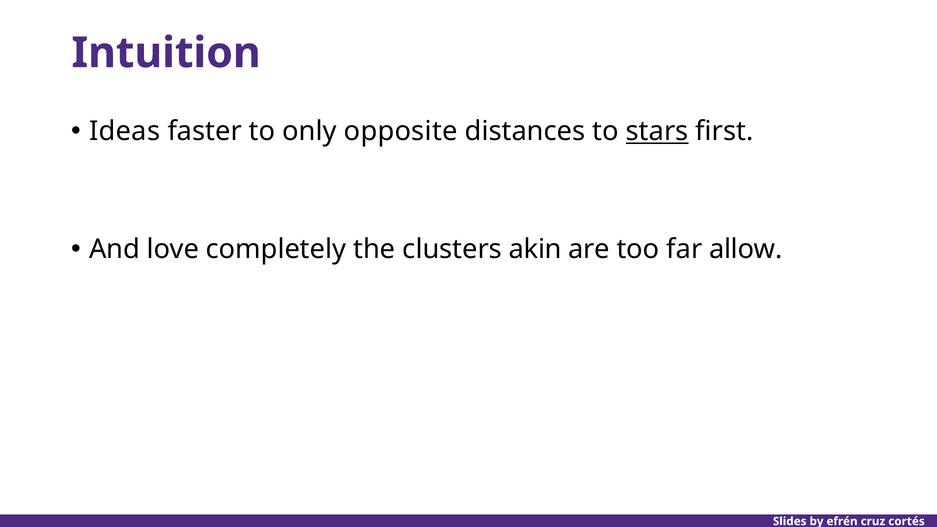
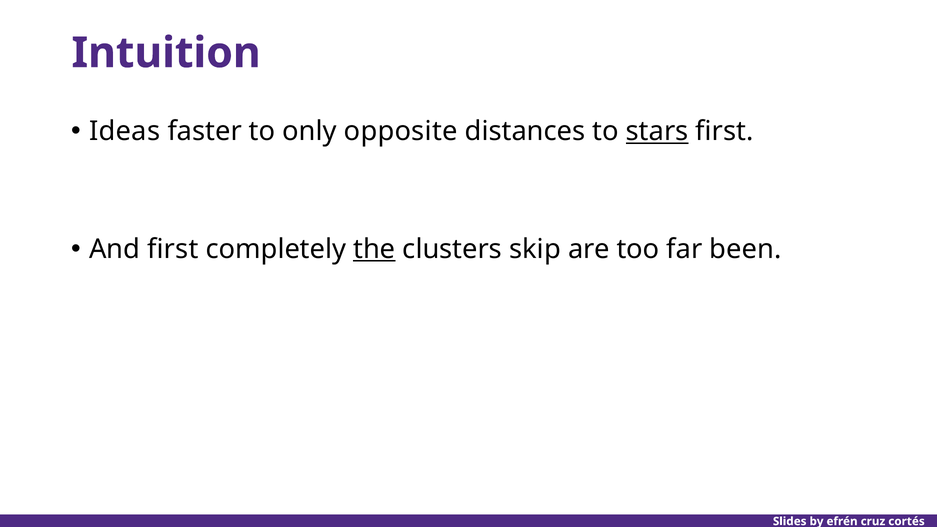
And love: love -> first (173, 249)
the underline: none -> present (374, 249)
akin: akin -> skip (535, 249)
allow: allow -> been (746, 249)
